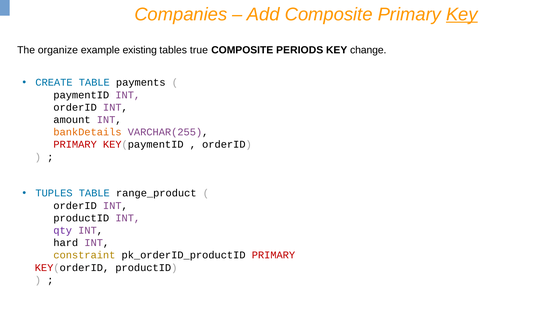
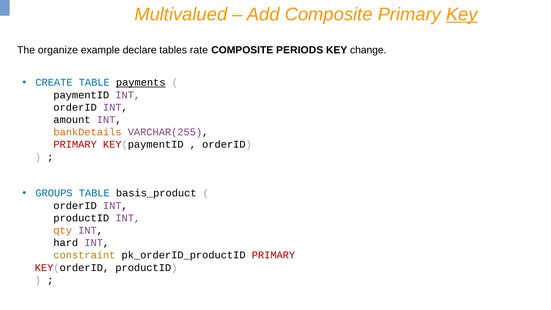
Companies: Companies -> Multivalued (181, 14)
existing: existing -> declare (140, 50)
true: true -> rate (199, 50)
payments underline: none -> present (141, 83)
TUPLES: TUPLES -> GROUPS (54, 193)
range_product: range_product -> basis_product (156, 193)
qty colour: purple -> orange (63, 230)
